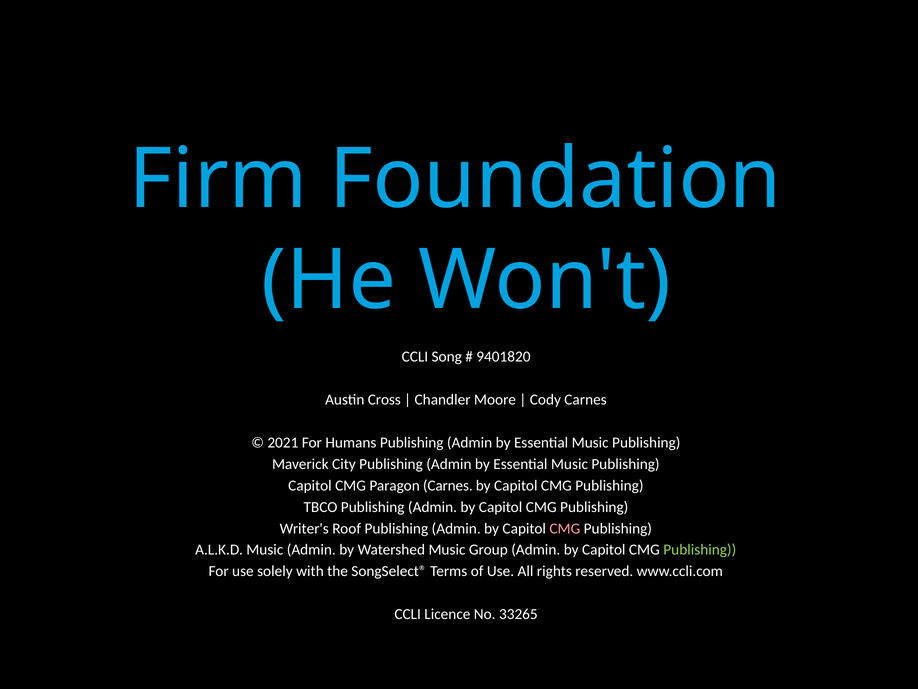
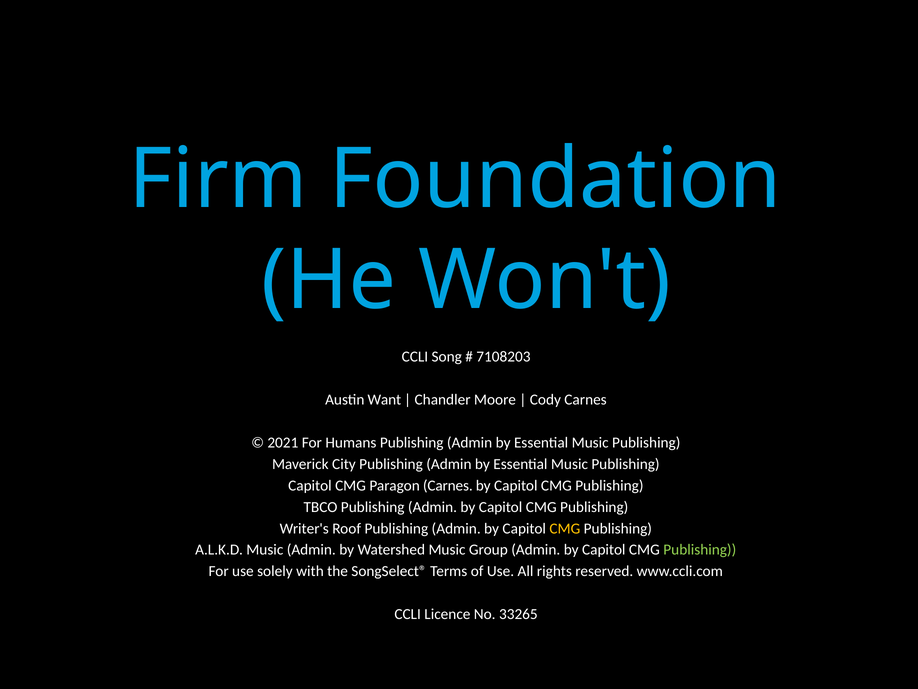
9401820: 9401820 -> 7108203 (503, 357)
Cross: Cross -> Want (384, 399)
CMG colour: pink -> yellow (565, 528)
